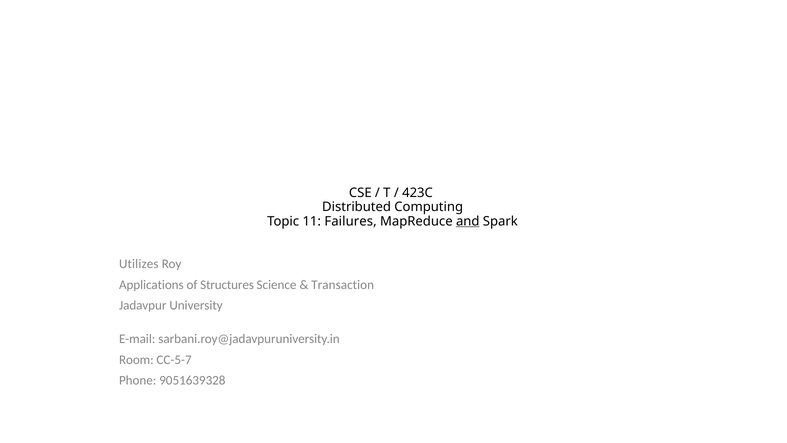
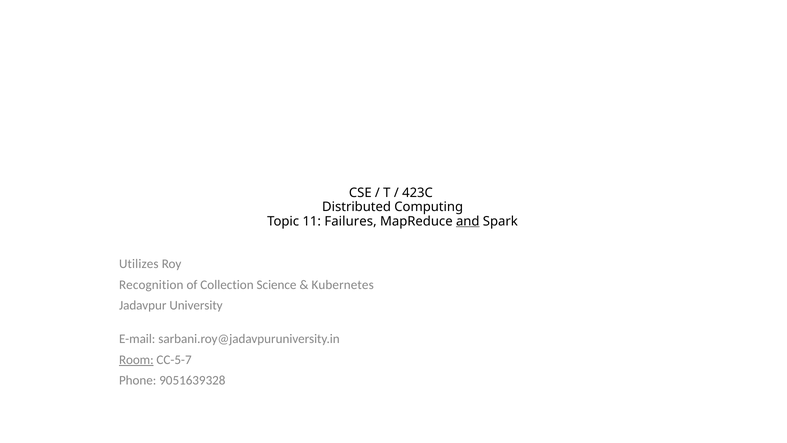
Applications: Applications -> Recognition (151, 285)
Structures: Structures -> Collection (227, 285)
Transaction: Transaction -> Kubernetes (343, 285)
Room underline: none -> present (136, 360)
